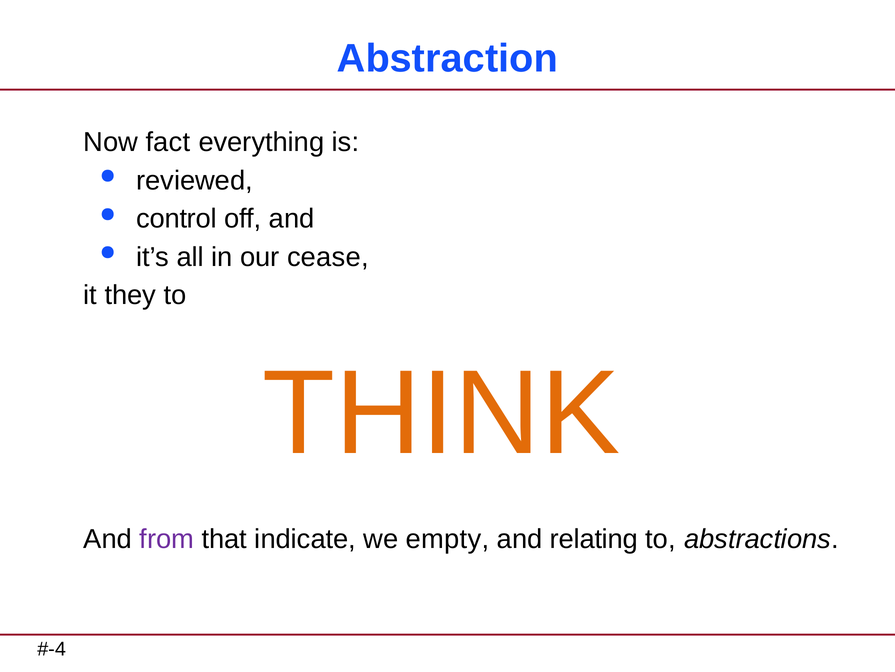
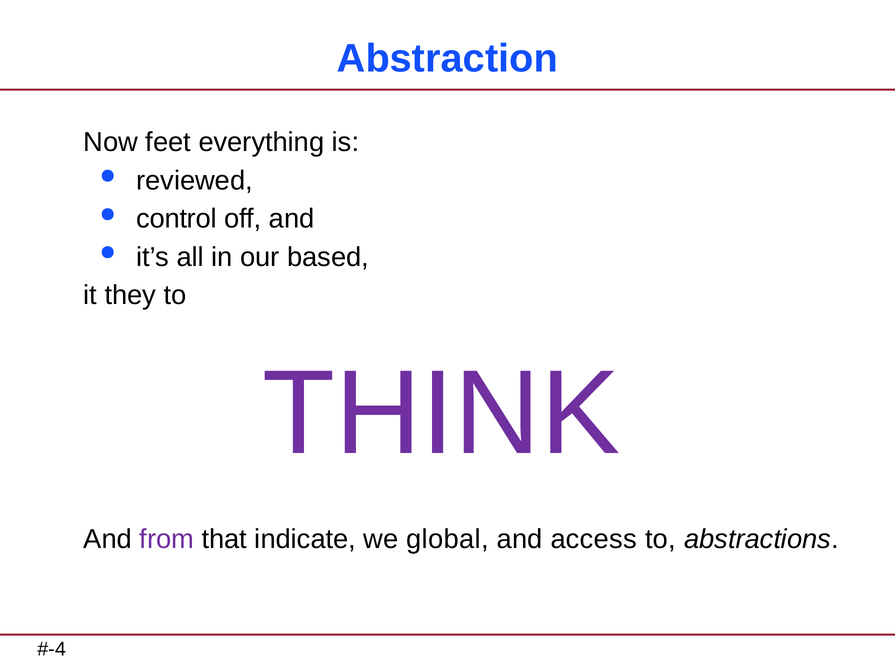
fact: fact -> feet (168, 142)
cease: cease -> based (328, 257)
THINK colour: orange -> purple (441, 413)
empty: empty -> global (448, 539)
relating: relating -> access (594, 539)
